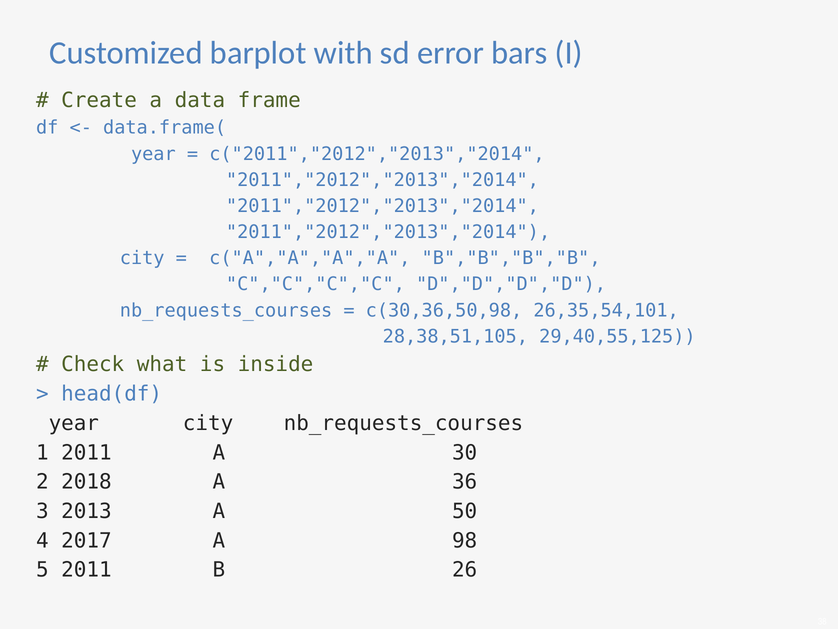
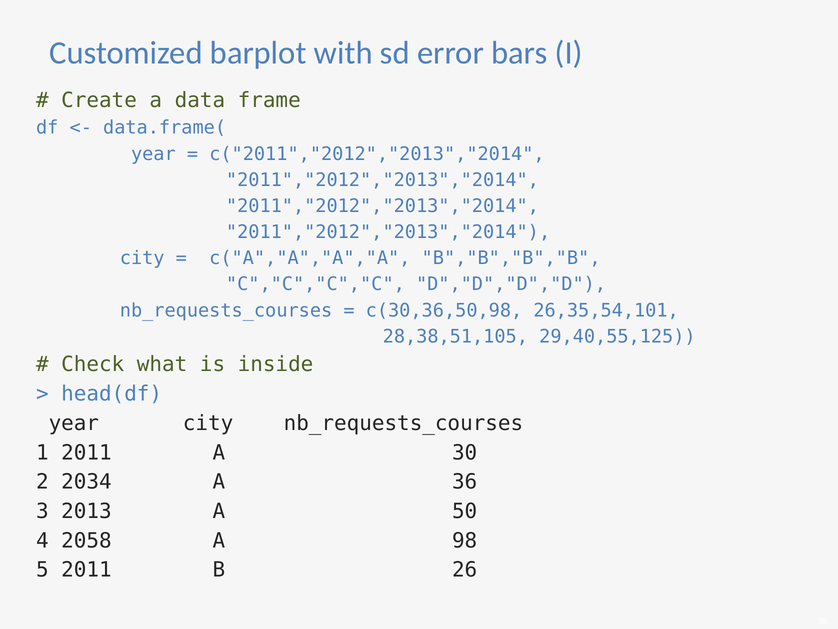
2018: 2018 -> 2034 (86, 482)
2017: 2017 -> 2058 (86, 540)
